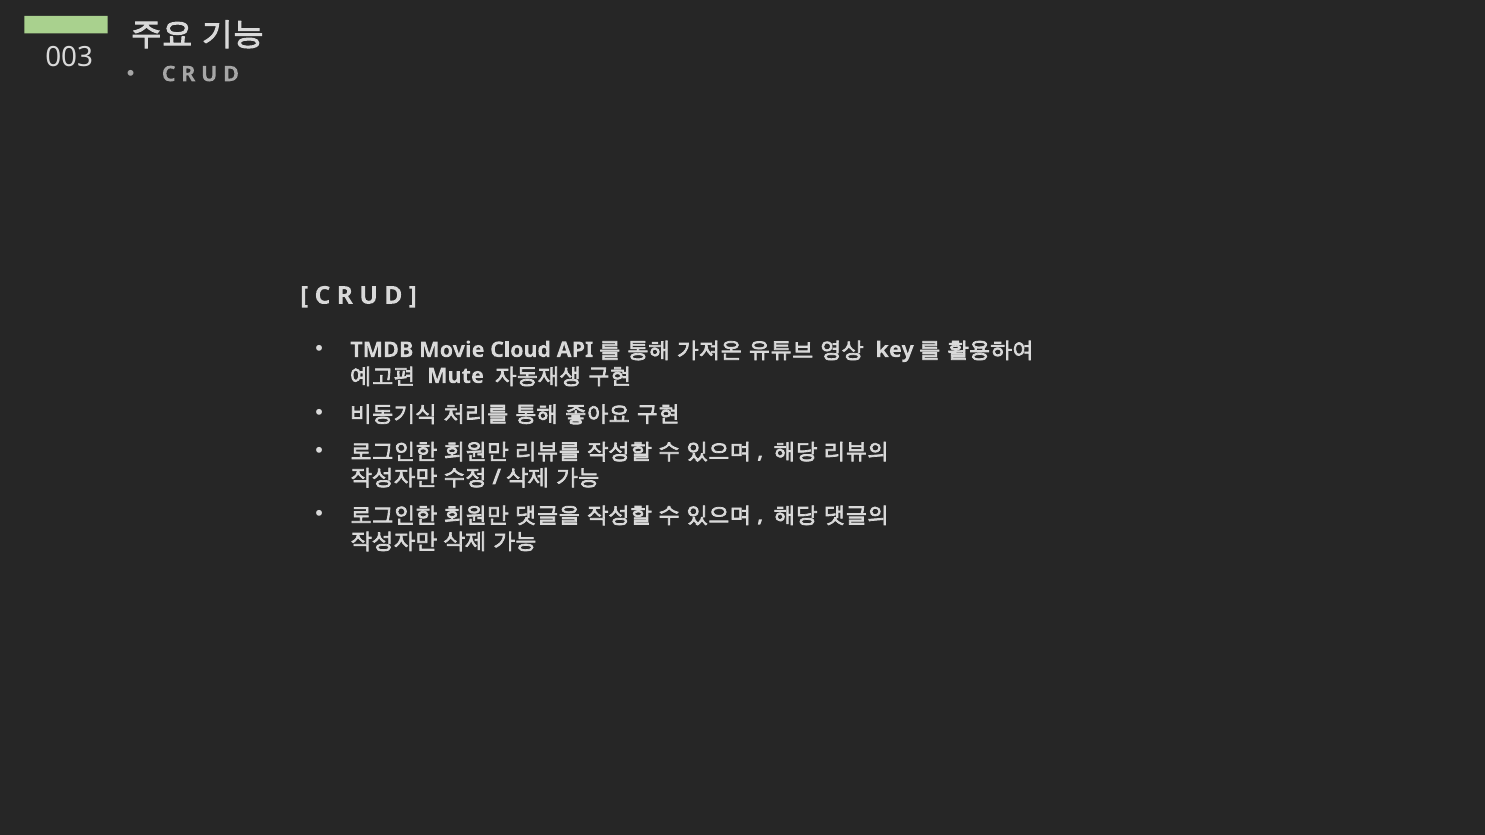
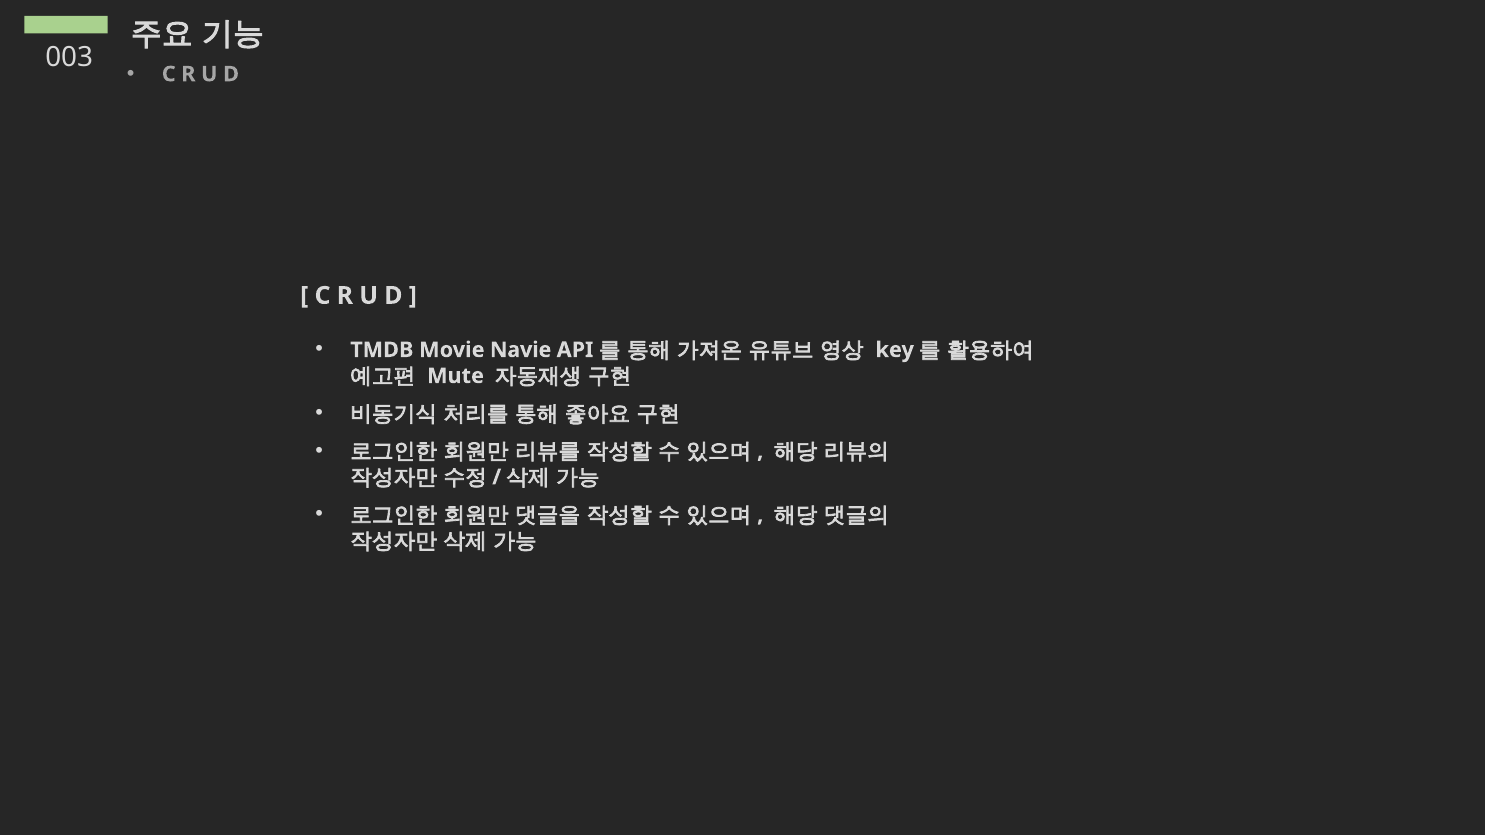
Cloud: Cloud -> Navie (521, 350)
